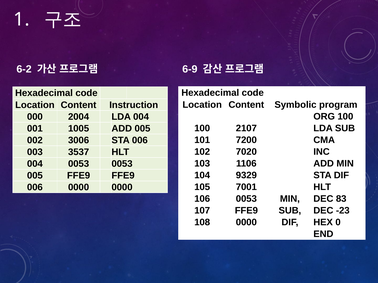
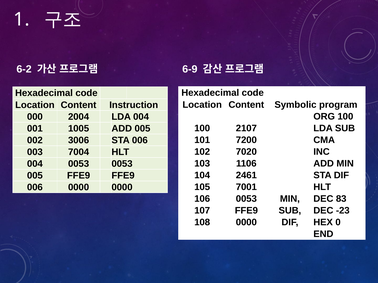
3537: 3537 -> 7004 (79, 152)
9329: 9329 -> 2461 (246, 176)
